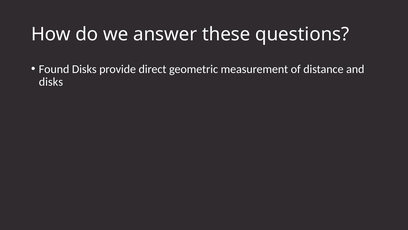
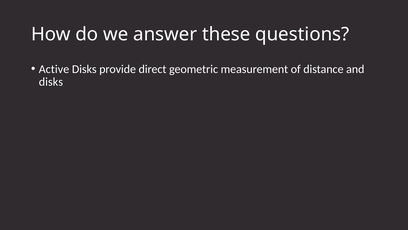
Found: Found -> Active (54, 69)
